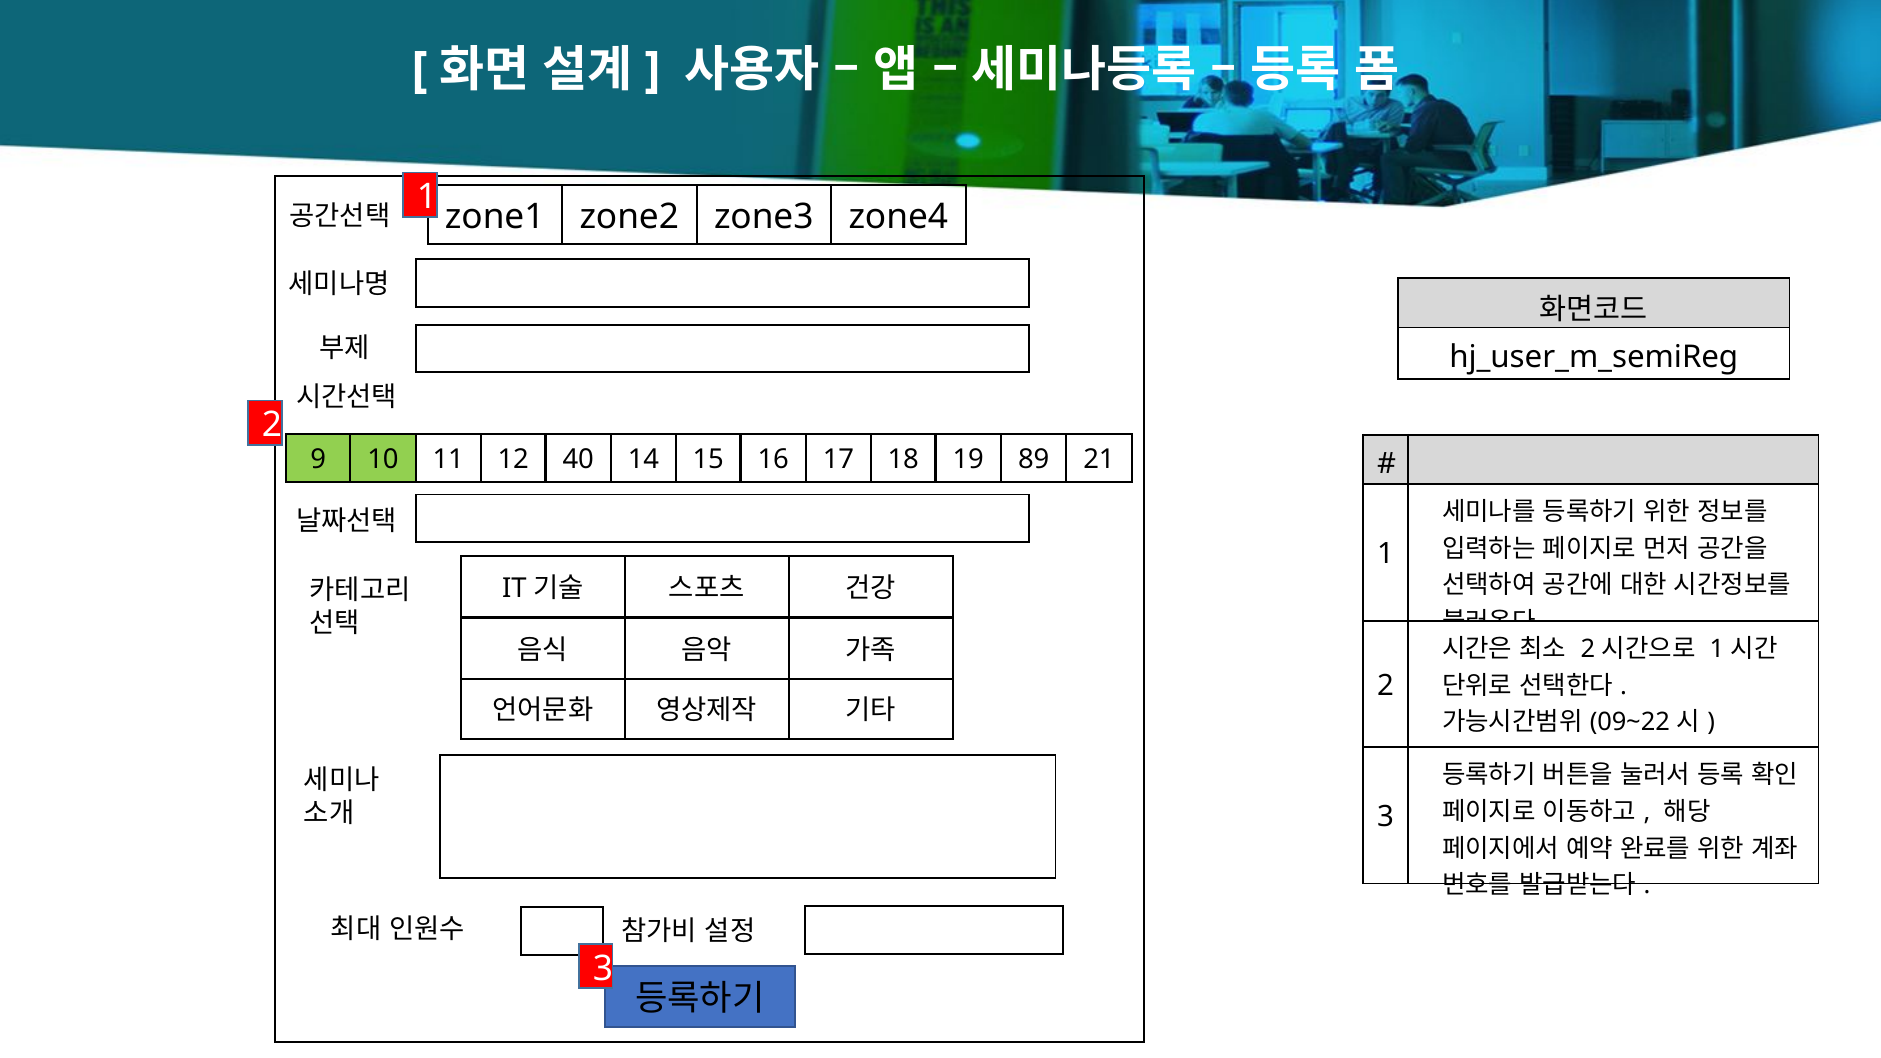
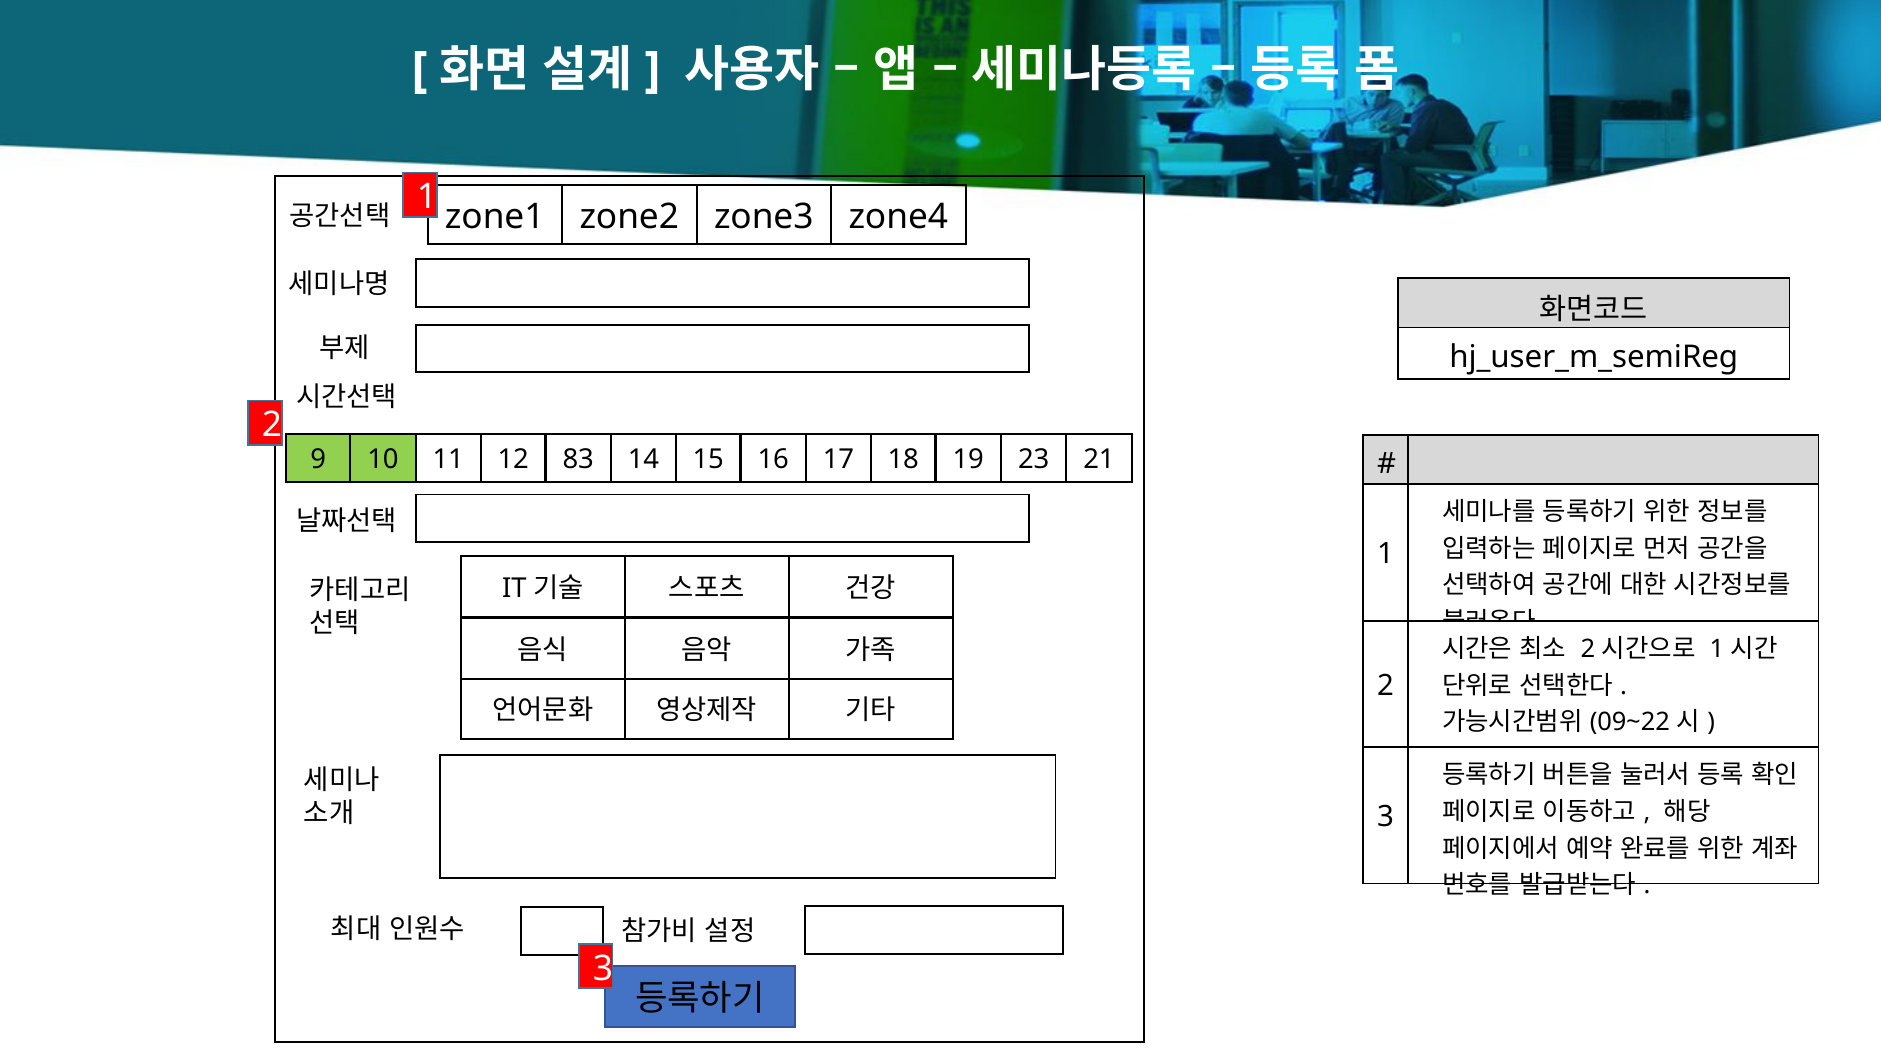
40: 40 -> 83 (578, 460)
89: 89 -> 23 (1034, 460)
